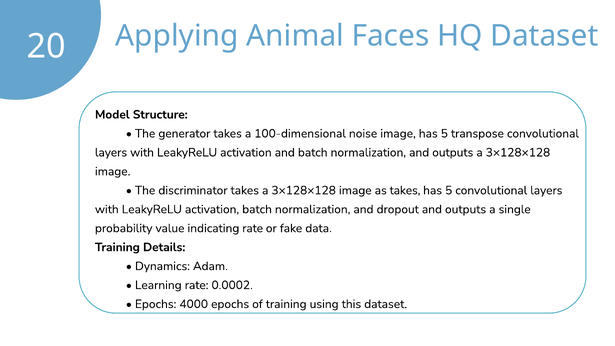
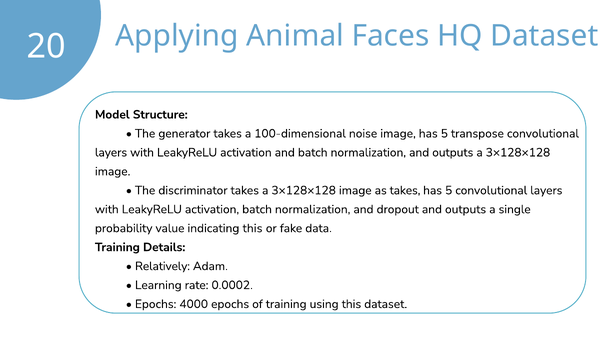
indicating rate: rate -> this (253, 228)
Dynamics: Dynamics -> Relatively (162, 266)
